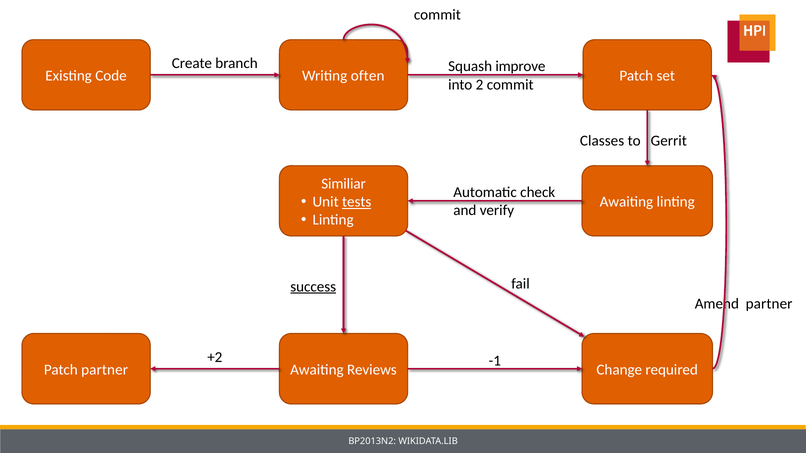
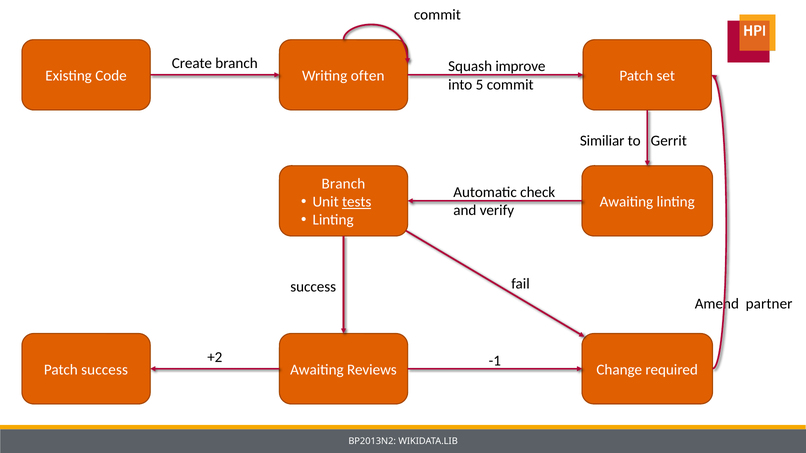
2: 2 -> 5 (480, 85)
Classes: Classes -> Similiar (602, 141)
Similiar: Similiar -> Branch (343, 184)
success underline: present -> none (313, 287)
Patch partner: partner -> success (105, 370)
